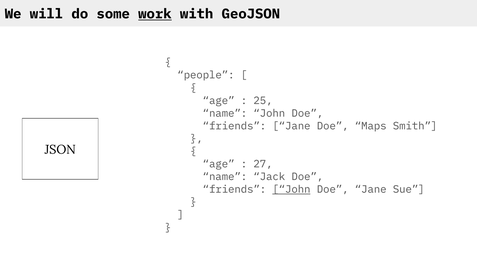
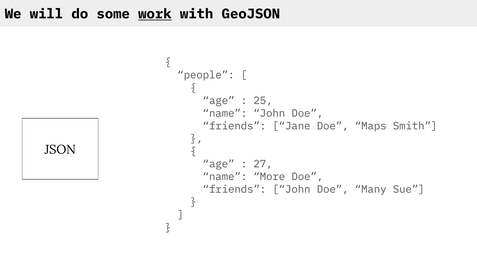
Jack: Jack -> More (269, 177)
John underline: present -> none (291, 190)
Doe Jane: Jane -> Many (371, 190)
